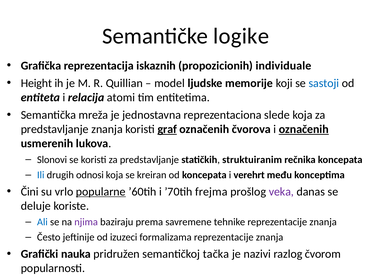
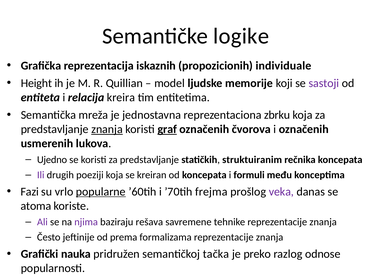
sastoji colour: blue -> purple (324, 83)
atomi: atomi -> kreira (121, 97)
slede: slede -> zbrku (277, 115)
znanja underline: none -> present (107, 129)
označenih underline: present -> none (304, 129)
Slonovi: Slonovi -> Ujedno (52, 160)
Ili colour: blue -> purple (41, 175)
odnosi: odnosi -> poeziji (90, 175)
verehrt: verehrt -> formuli (249, 175)
Čini: Čini -> Fazi (30, 192)
deluje: deluje -> atoma (36, 206)
Ali colour: blue -> purple (42, 222)
prema: prema -> rešava (149, 222)
izuzeci: izuzeci -> prema (124, 237)
nazivi: nazivi -> preko (257, 254)
čvorom: čvorom -> odnose (323, 254)
